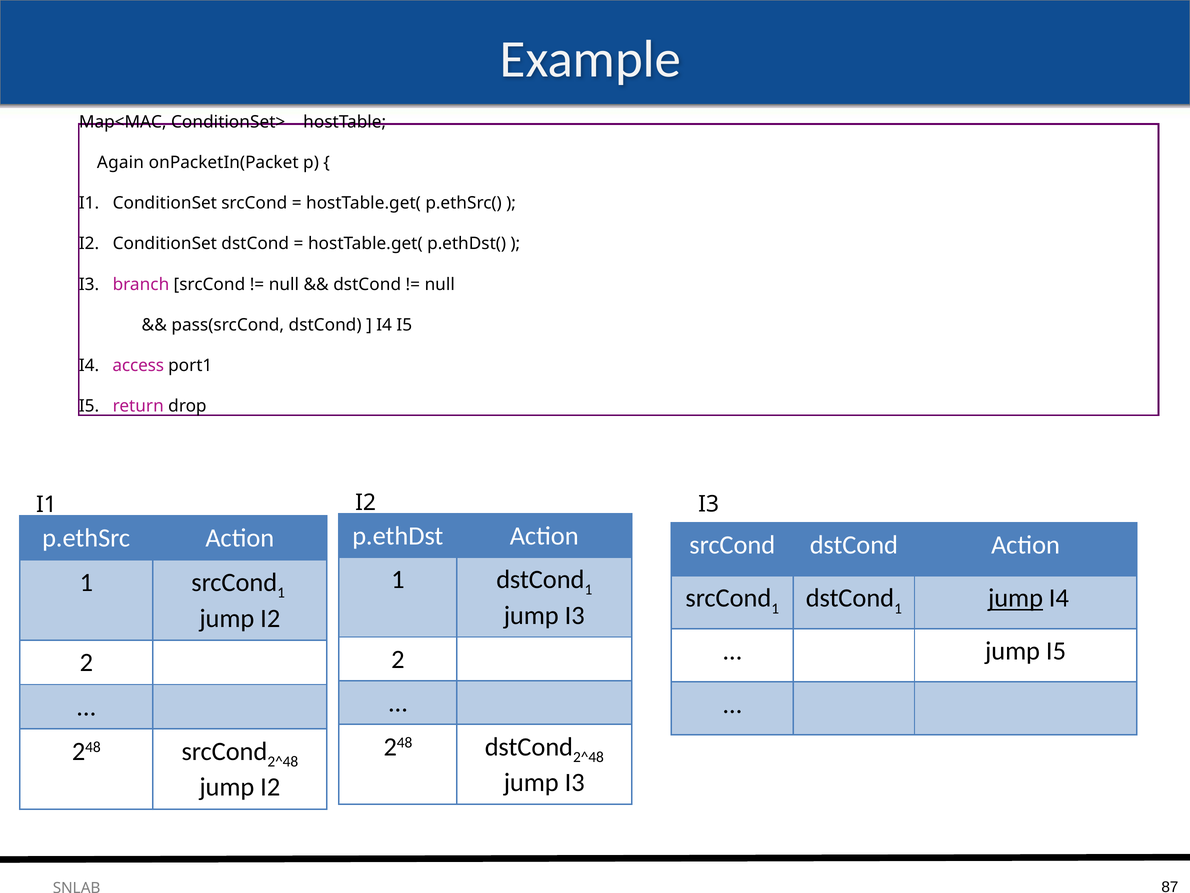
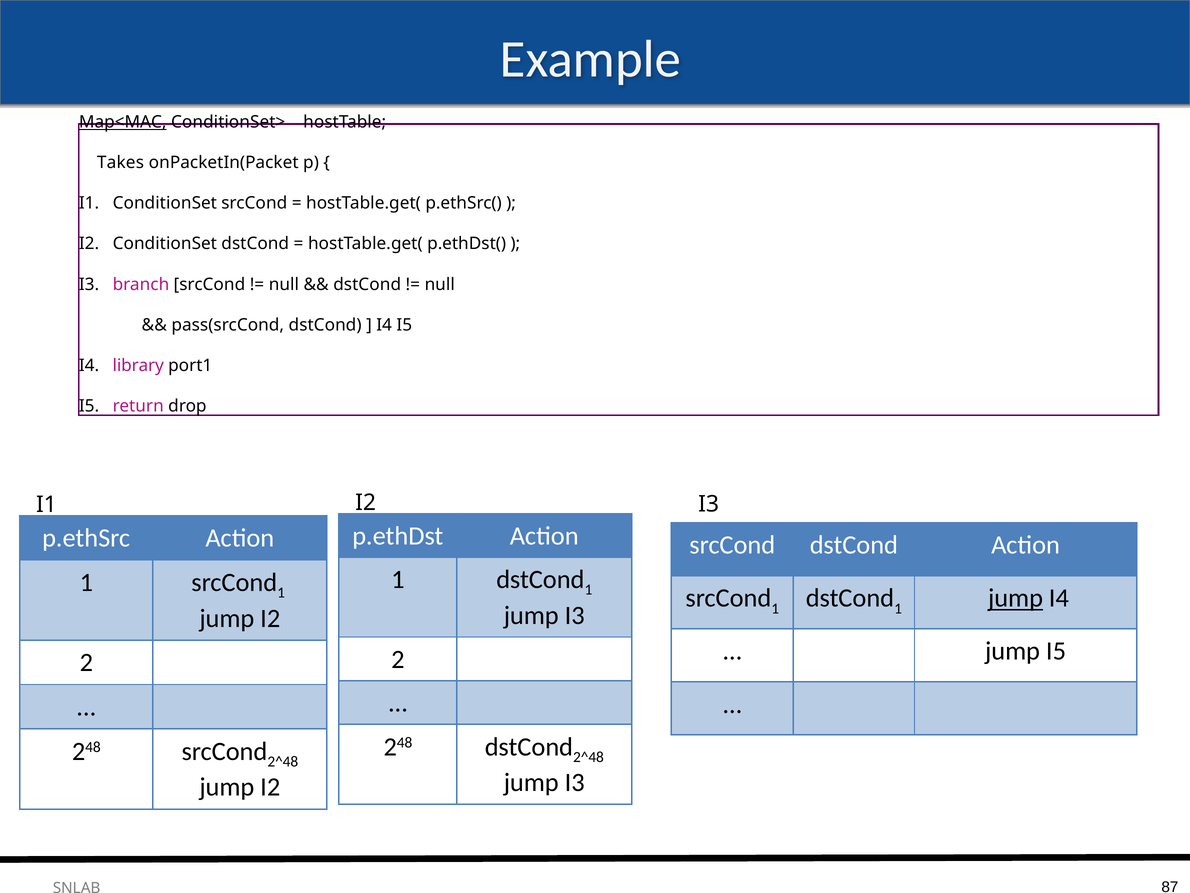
Map<MAC underline: none -> present (123, 122)
Again: Again -> Takes (120, 163)
access: access -> library (138, 365)
